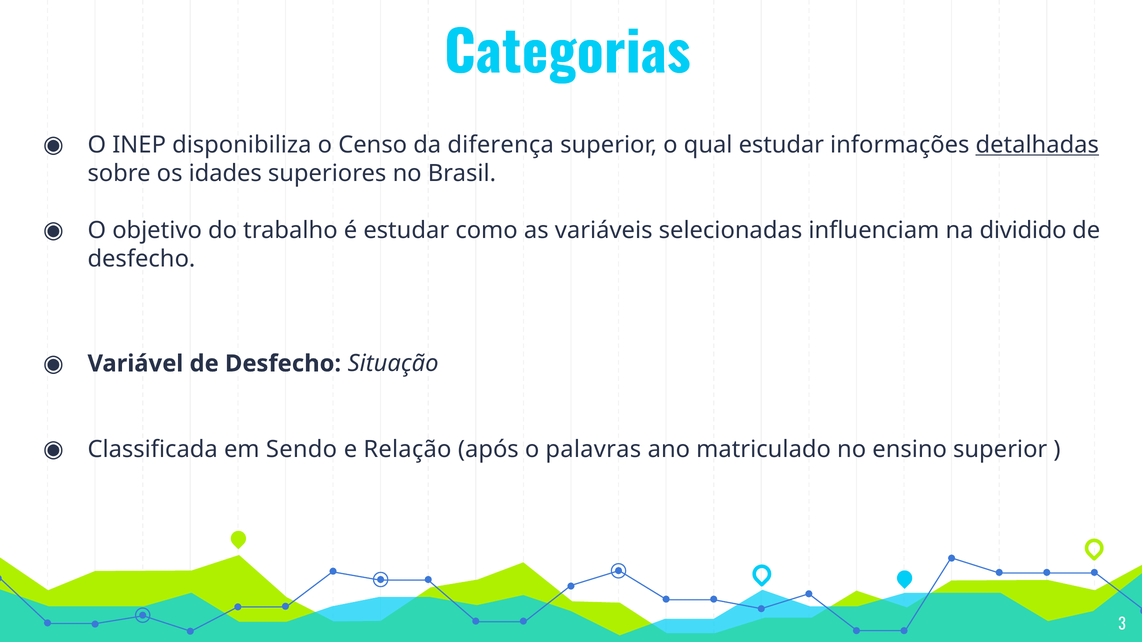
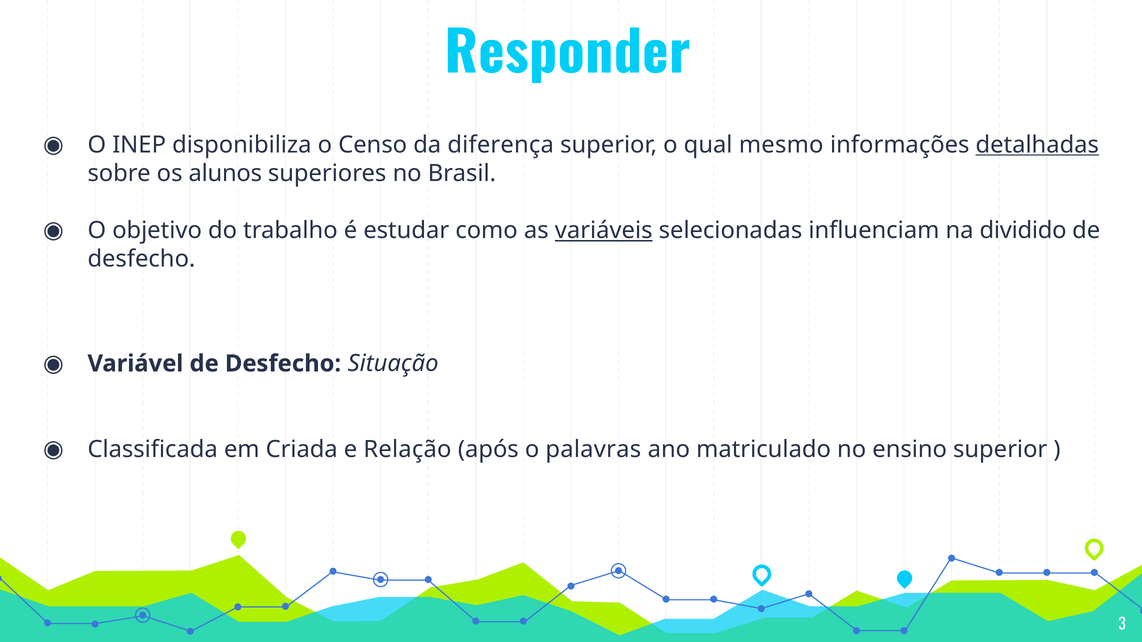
Categorias: Categorias -> Responder (567, 54)
qual estudar: estudar -> mesmo (781, 145)
idades: idades -> alunos (225, 173)
variáveis underline: none -> present (604, 231)
Sendo: Sendo -> Criada (302, 449)
